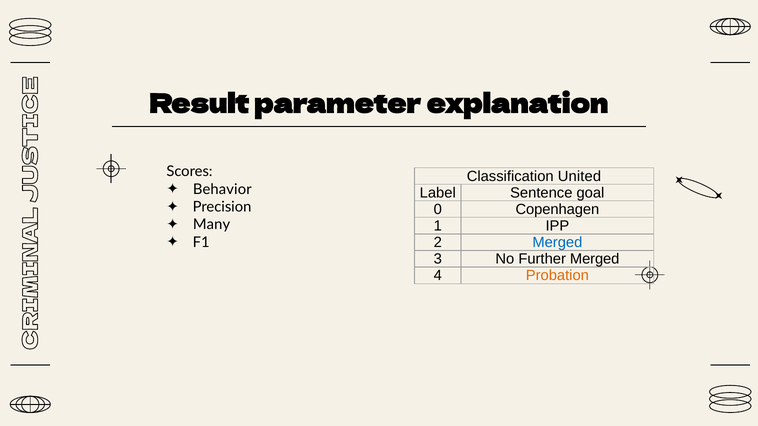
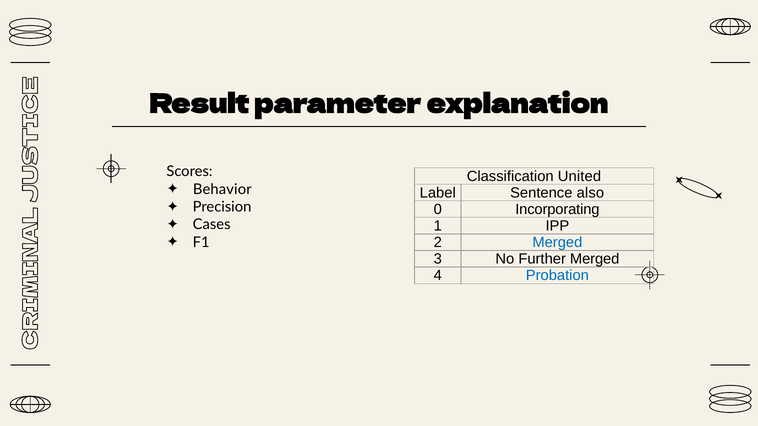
goal: goal -> also (590, 193)
Copenhagen: Copenhagen -> Incorporating (557, 209)
Many: Many -> Cases (212, 225)
Probation colour: orange -> blue (557, 276)
